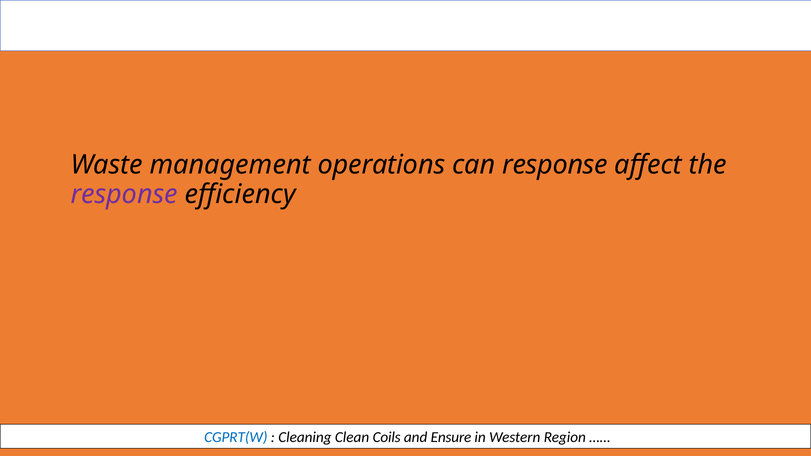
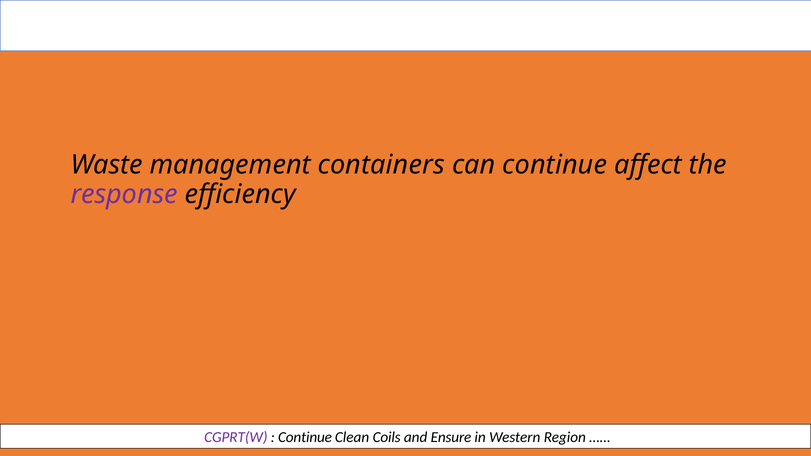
operations: operations -> containers (381, 165)
can response: response -> continue (555, 165)
CGPRT(W colour: blue -> purple (236, 437)
Cleaning: Cleaning -> Continue (305, 437)
